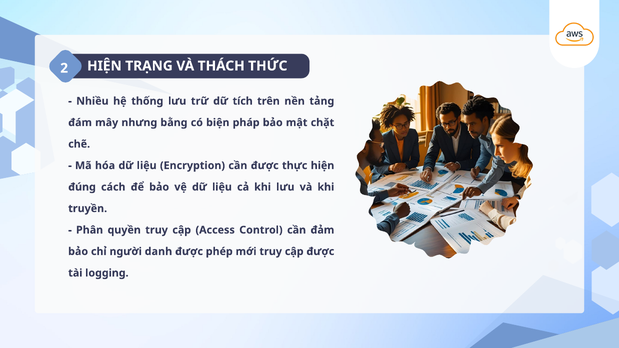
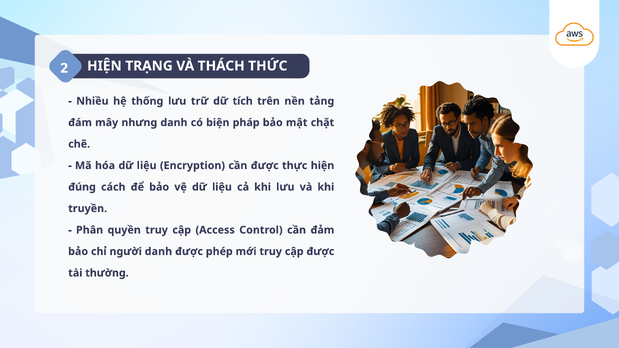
nhưng bằng: bằng -> danh (174, 123)
logging: logging -> thường (107, 273)
